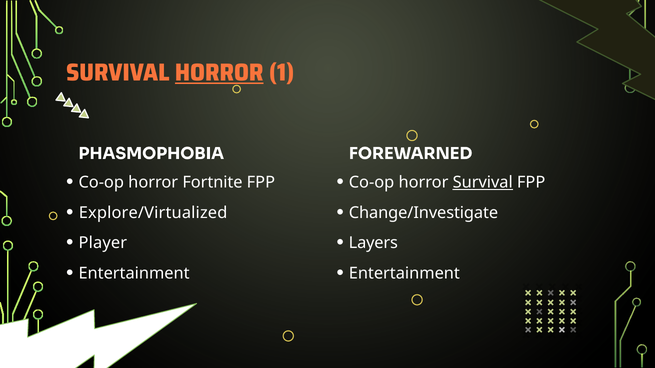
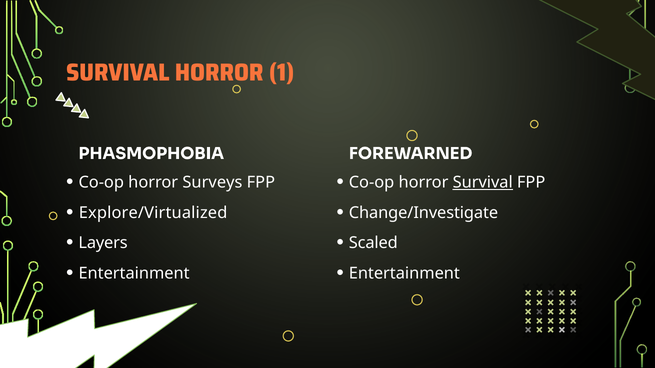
HORROR underline: present -> none (219, 73)
Fortnite: Fortnite -> Surveys (212, 182)
Player: Player -> Layers (103, 243)
Layers: Layers -> Scaled (373, 243)
